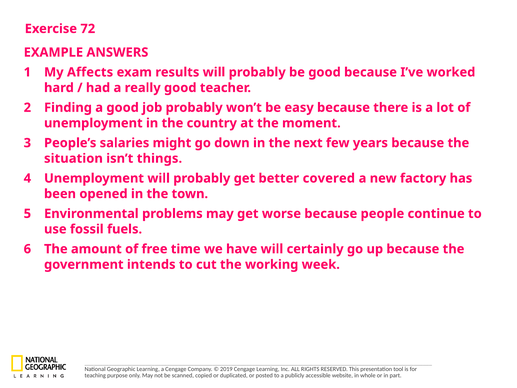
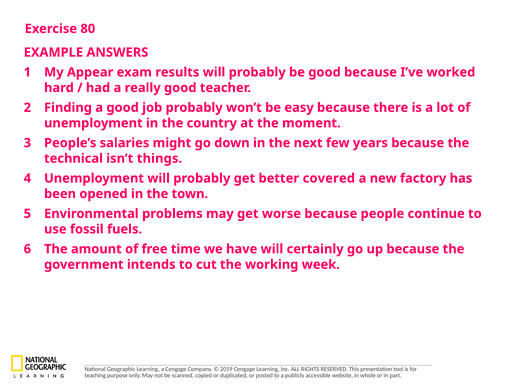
72: 72 -> 80 (88, 29)
Affects: Affects -> Appear (90, 72)
situation: situation -> technical (73, 158)
